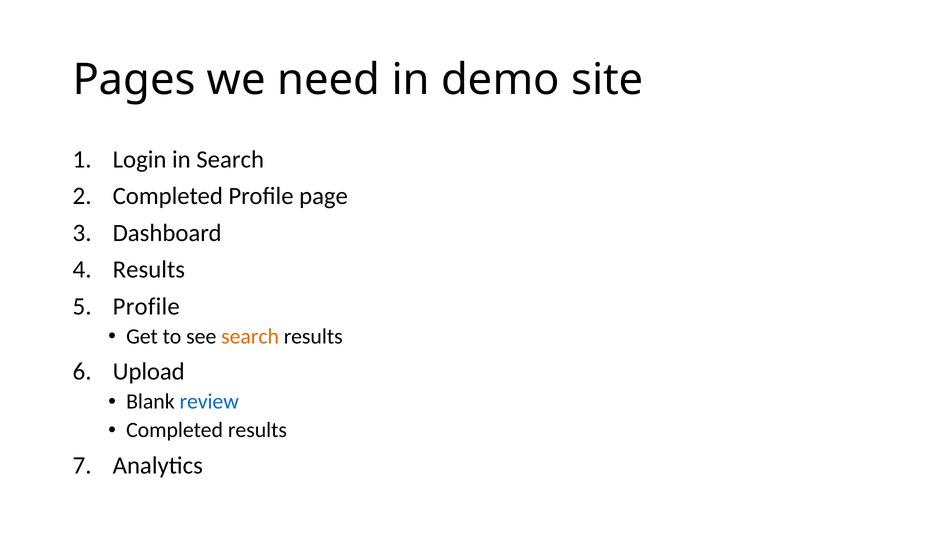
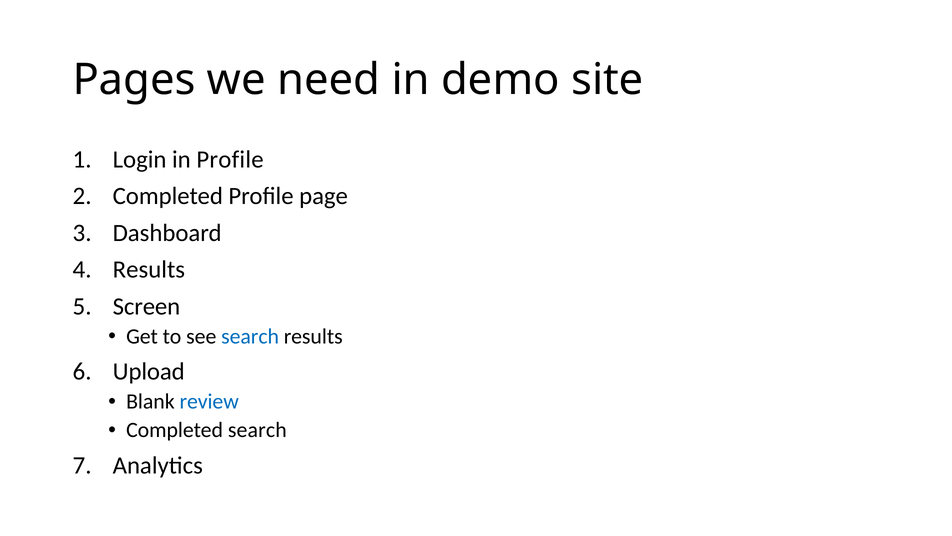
in Search: Search -> Profile (230, 159)
Profile: Profile -> Screen (146, 306)
search colour: orange -> blue (250, 336)
Completed results: results -> search (257, 430)
